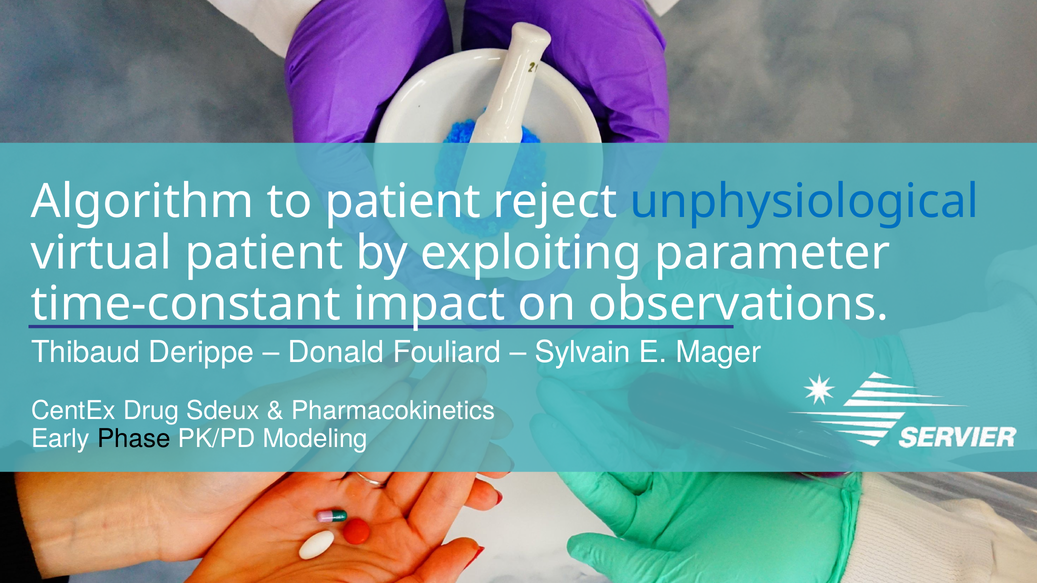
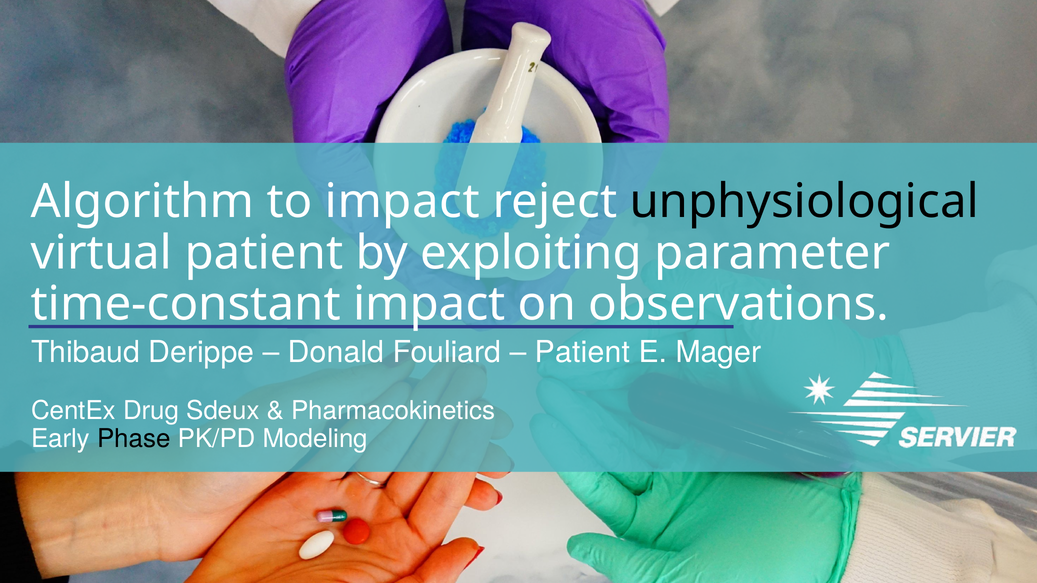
to patient: patient -> impact (402, 202)
unphysiological colour: blue -> black (804, 202)
Sylvain: Sylvain -> Patient (582, 352)
